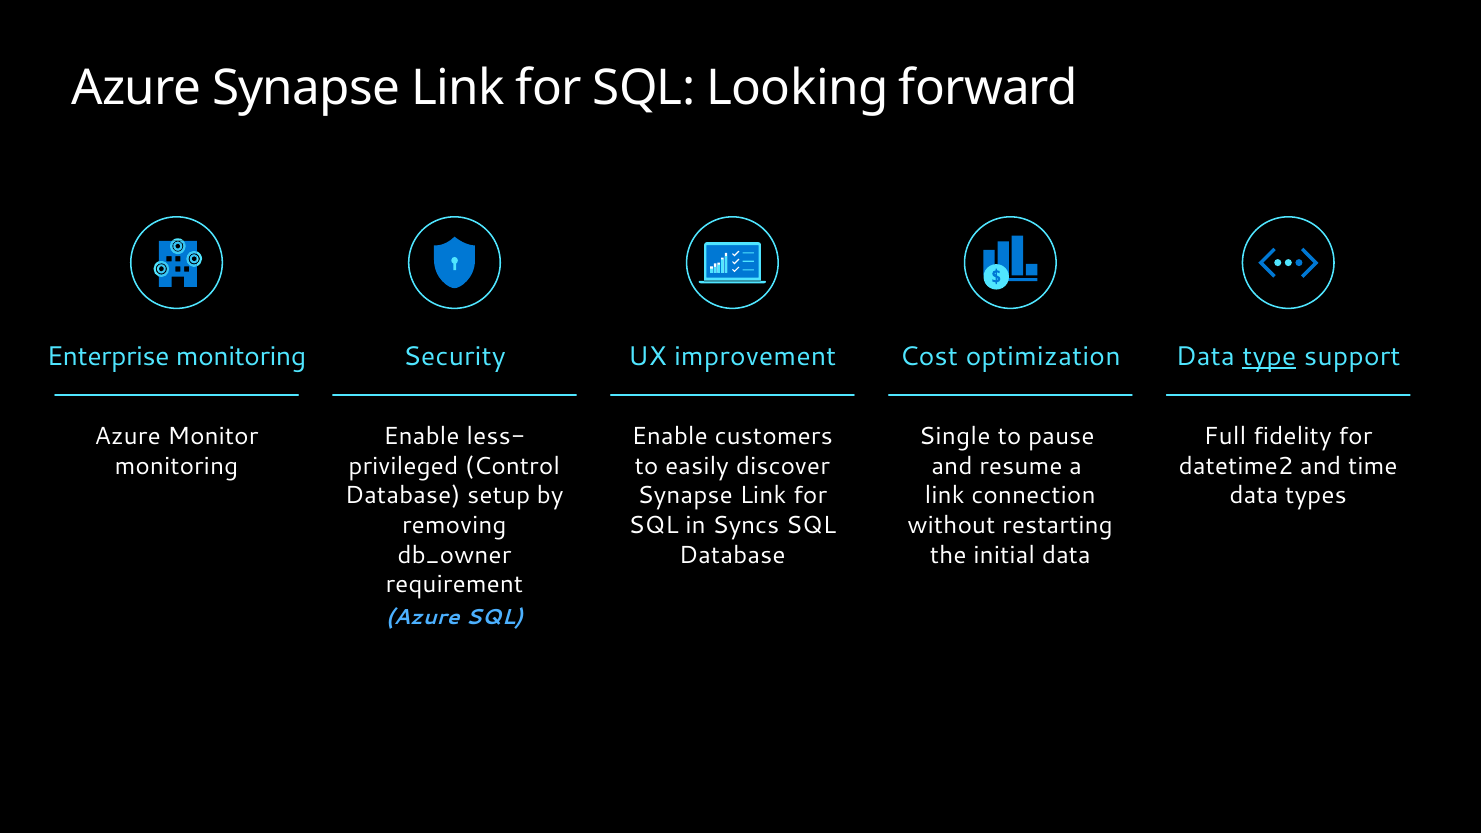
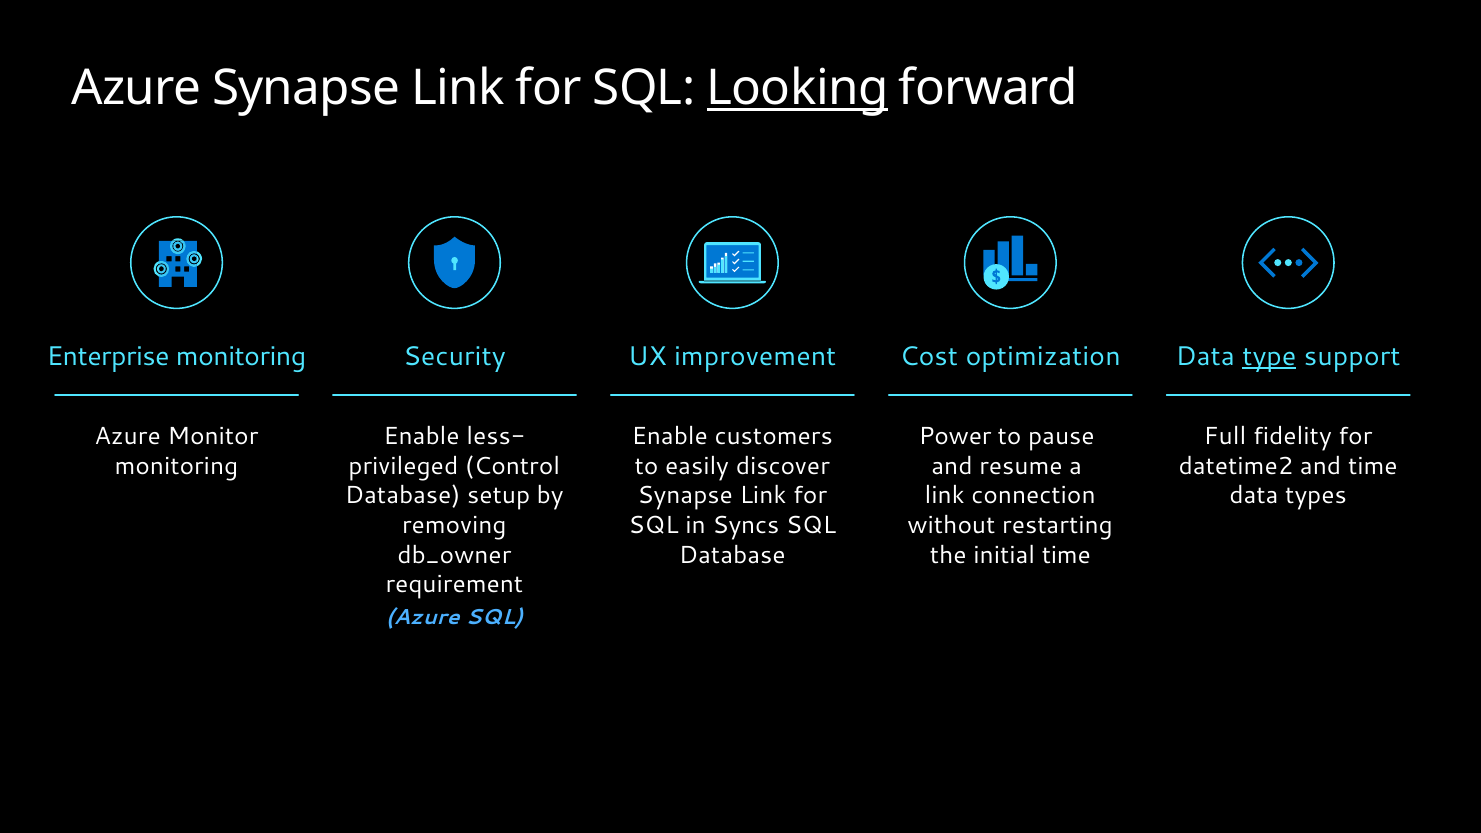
Looking underline: none -> present (797, 89)
Single: Single -> Power (955, 437)
initial data: data -> time (1066, 555)
